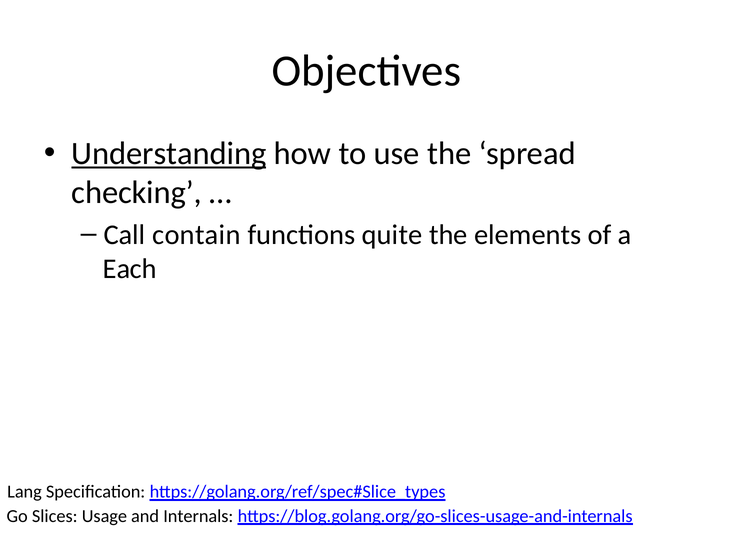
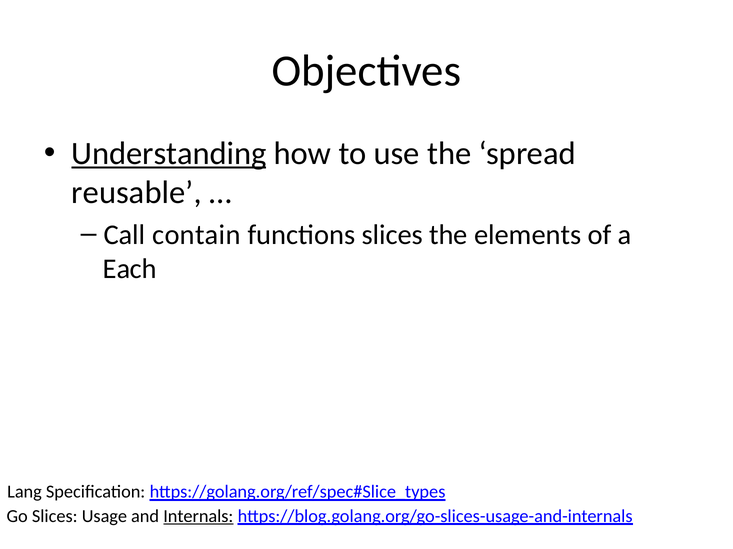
checking: checking -> reusable (137, 193)
functions quite: quite -> slices (392, 235)
Internals underline: none -> present (198, 517)
